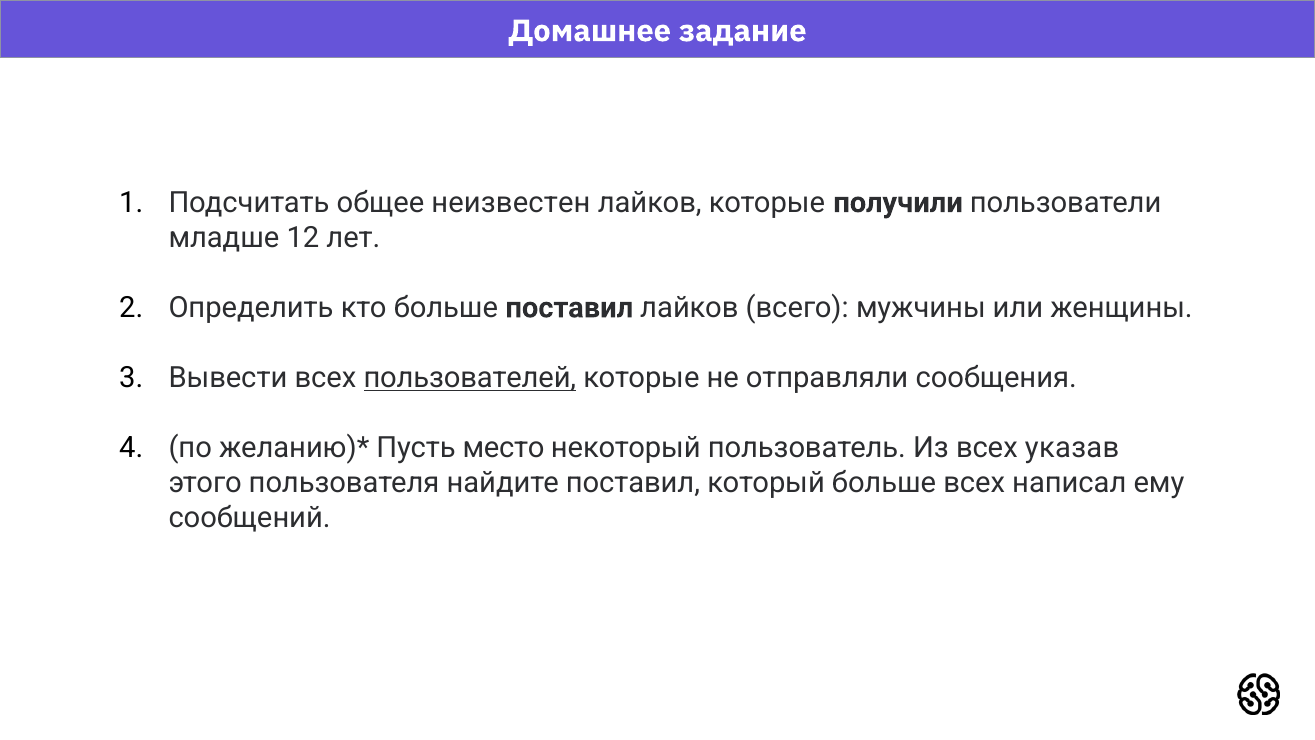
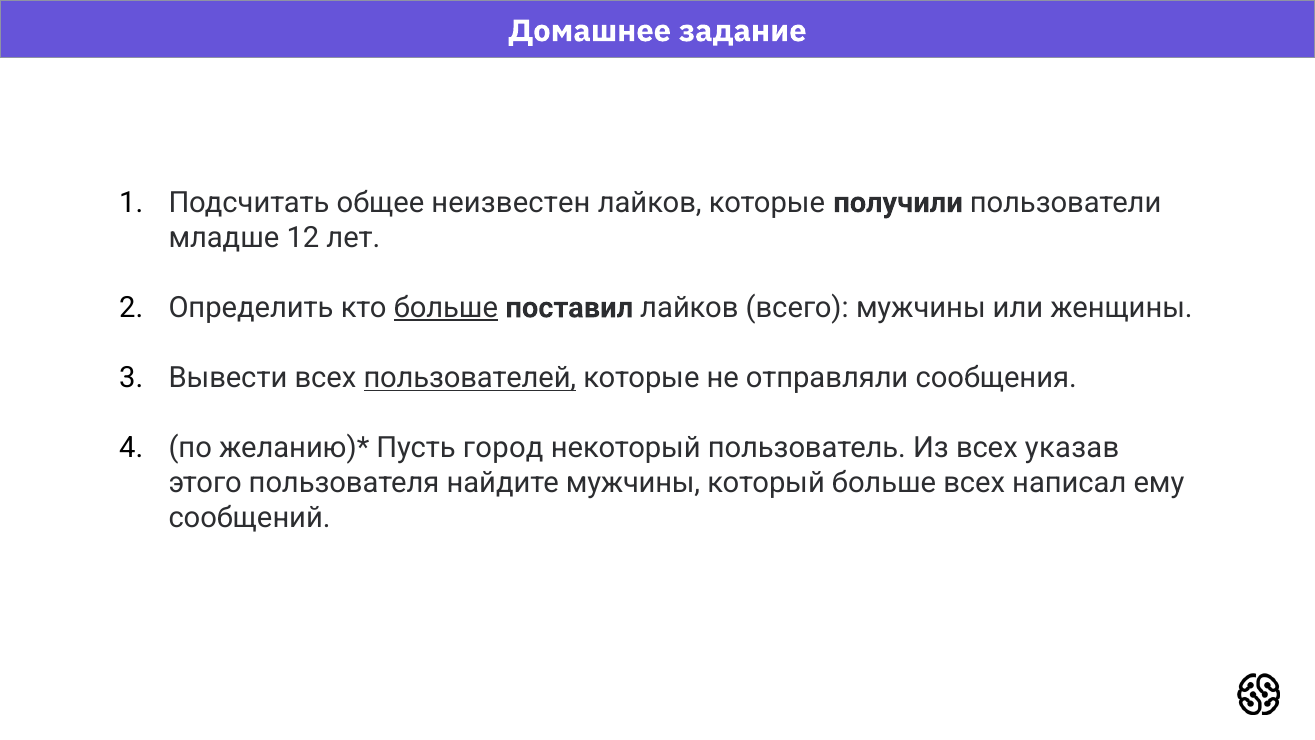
больше underline: none -> present (446, 308)
место: место -> город (503, 448)
найдите поставил: поставил -> мужчины (633, 483)
